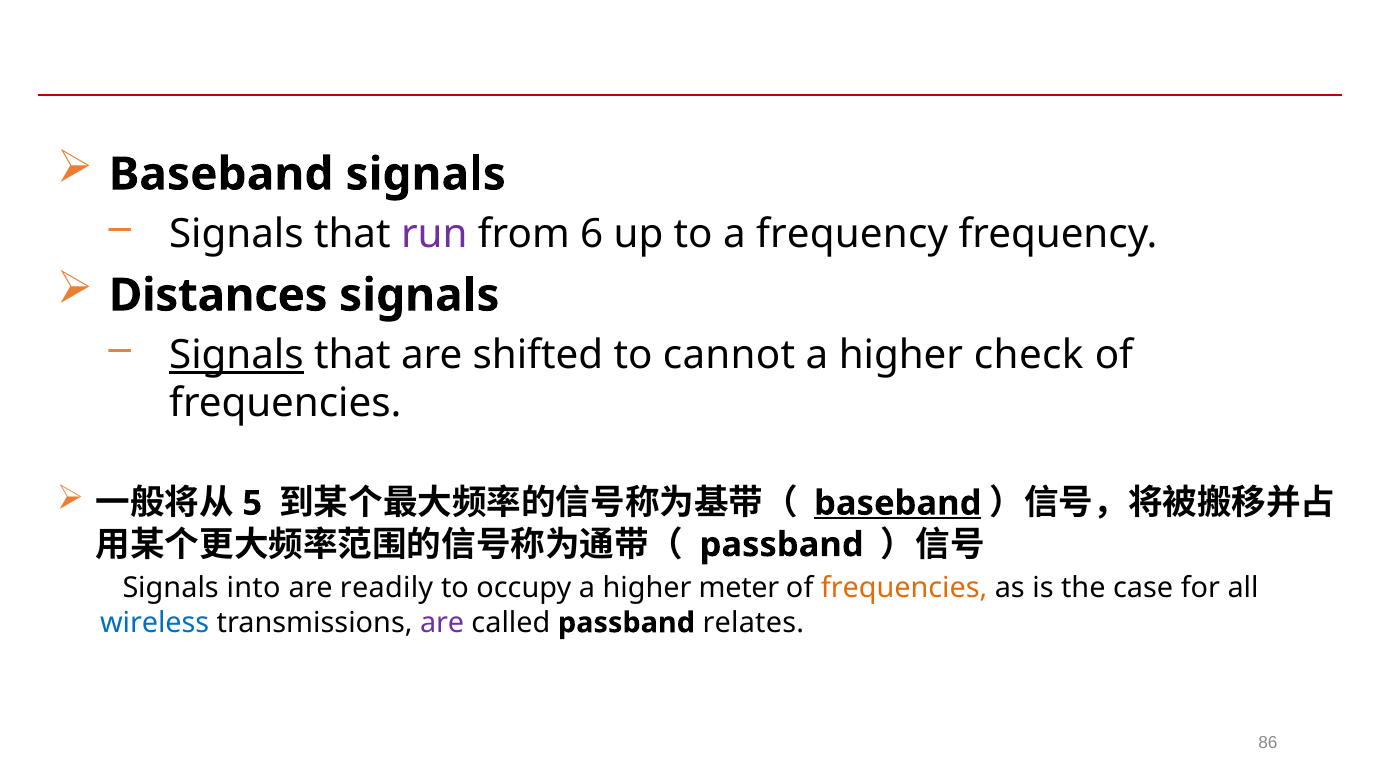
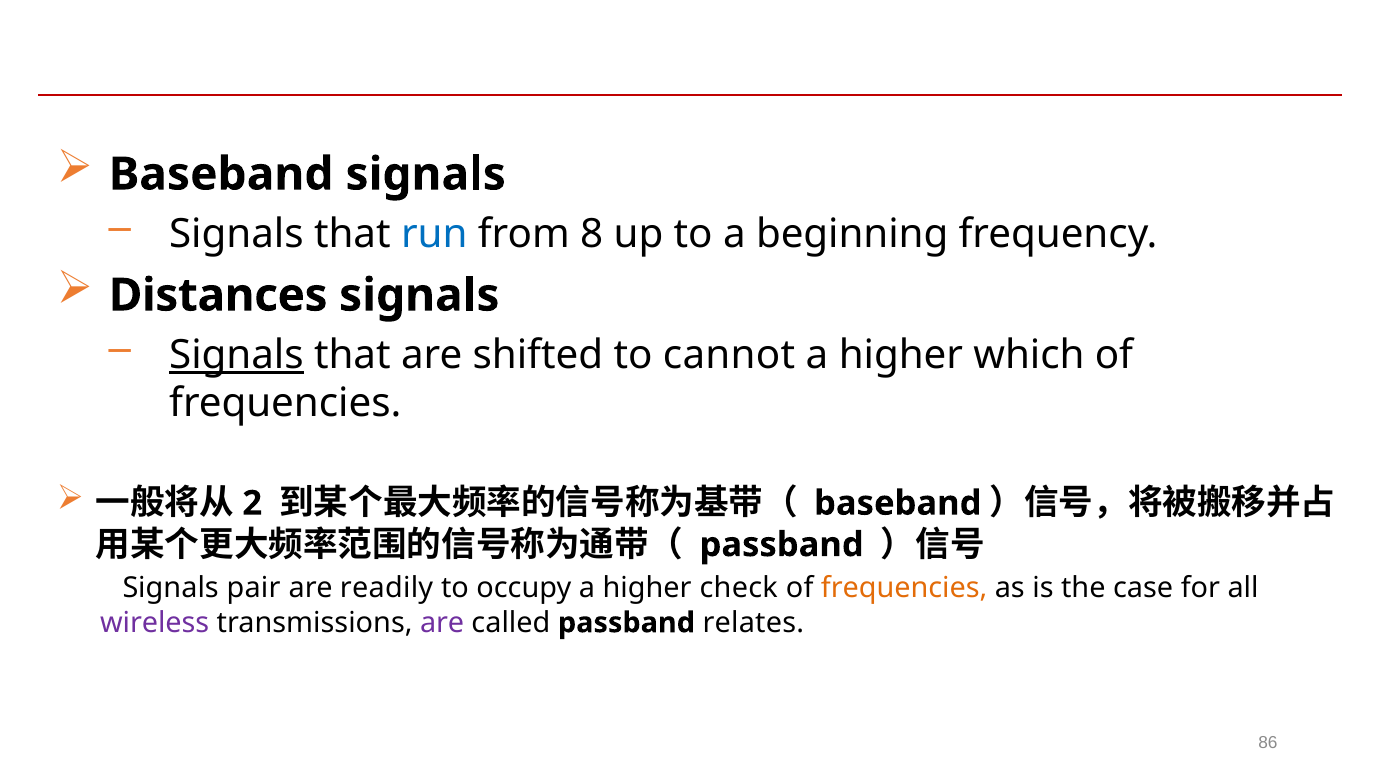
run colour: purple -> blue (434, 234)
6: 6 -> 8 (592, 234)
a frequency: frequency -> beginning (852, 234)
check: check -> which (1029, 355)
5: 5 -> 2 (252, 503)
baseband underline: present -> none (898, 503)
into: into -> pair (254, 588)
meter: meter -> check (739, 588)
wireless colour: blue -> purple (155, 623)
